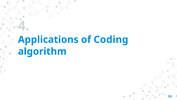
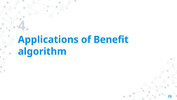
Coding: Coding -> Benefit (111, 39)
